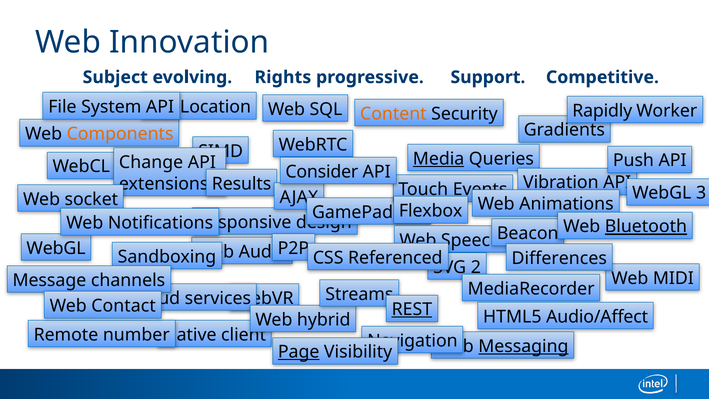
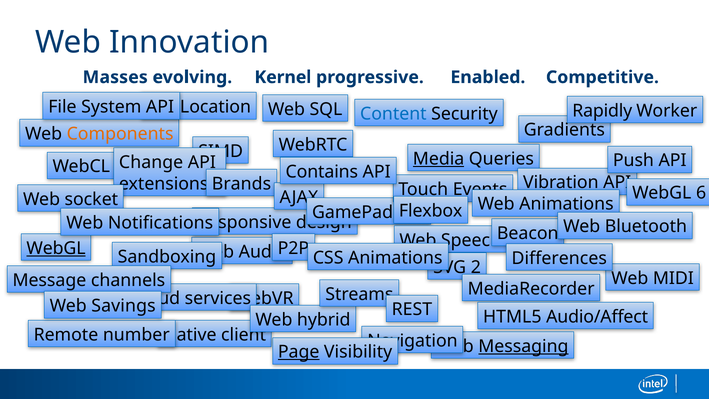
Subject: Subject -> Masses (115, 77)
Rights: Rights -> Kernel (283, 77)
Support: Support -> Enabled (488, 77)
Content colour: orange -> blue (393, 114)
Consider: Consider -> Contains (322, 172)
Results: Results -> Brands (241, 184)
3: 3 -> 6 (701, 193)
Bluetooth underline: present -> none (646, 227)
WebGL underline: none -> present (56, 248)
CSS Referenced: Referenced -> Animations (395, 258)
Contact: Contact -> Savings (123, 306)
REST underline: present -> none (412, 309)
